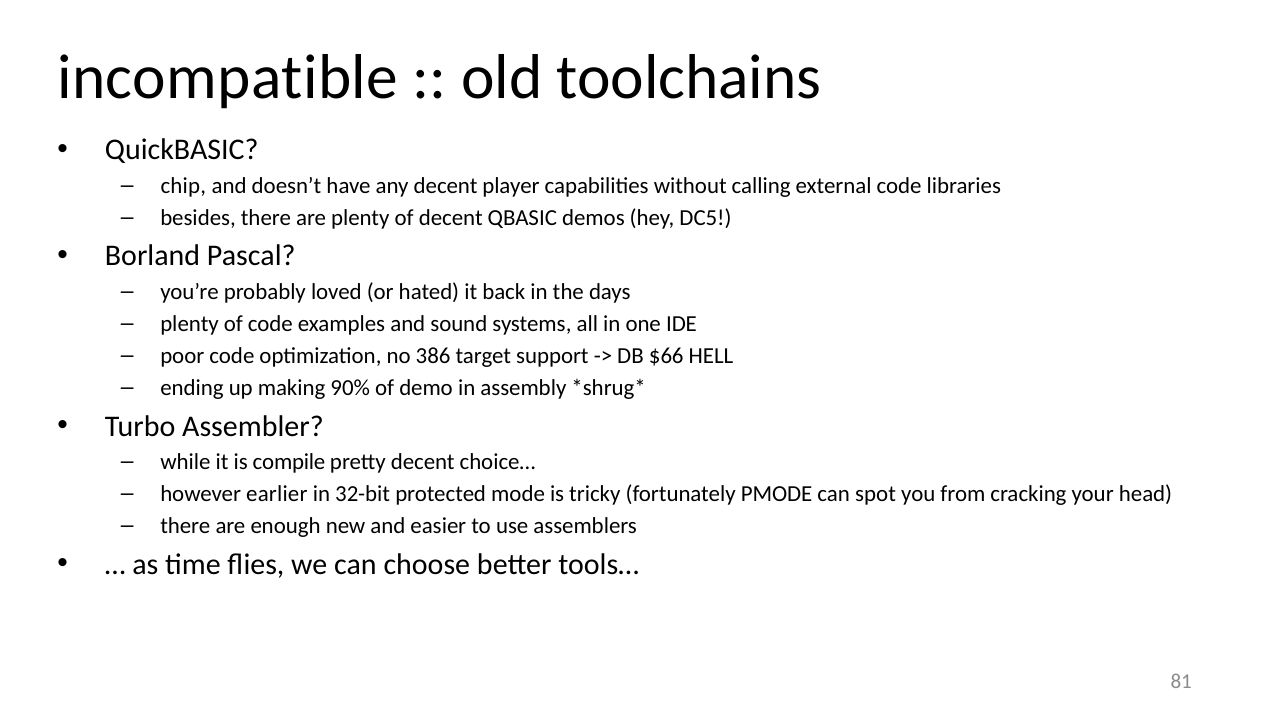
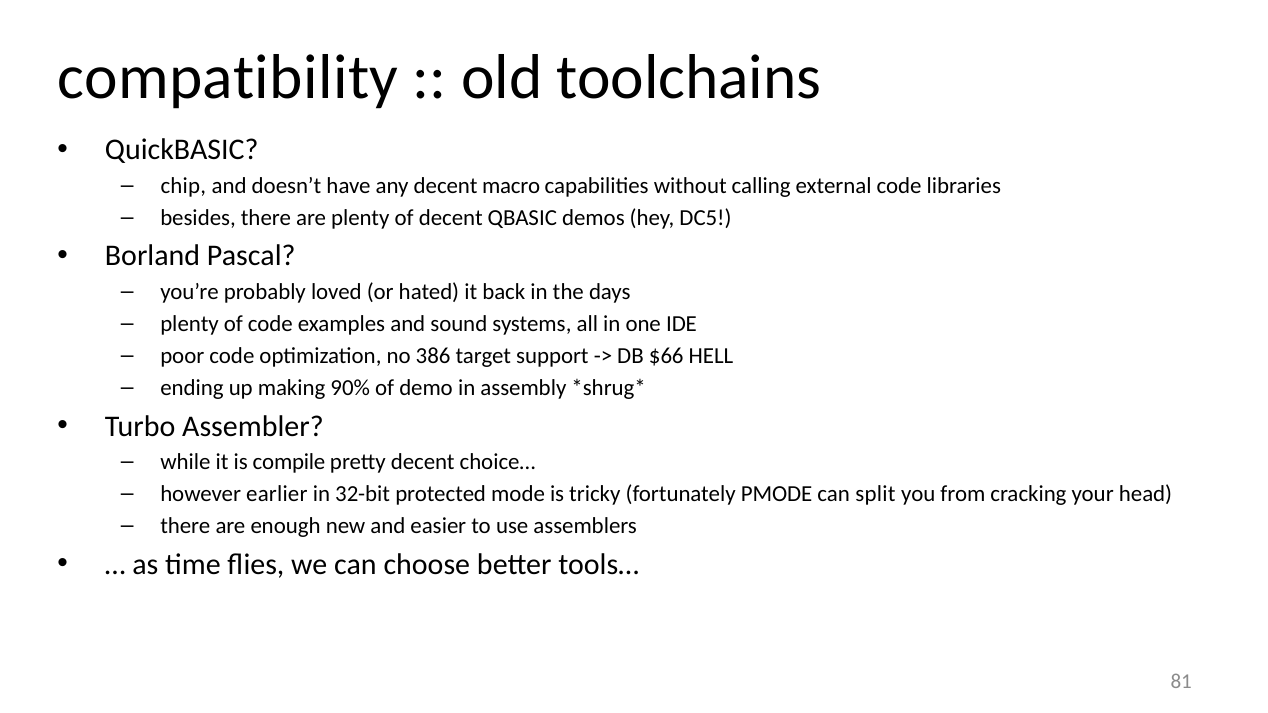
incompatible: incompatible -> compatibility (228, 77)
player: player -> macro (511, 186)
spot: spot -> split (875, 494)
